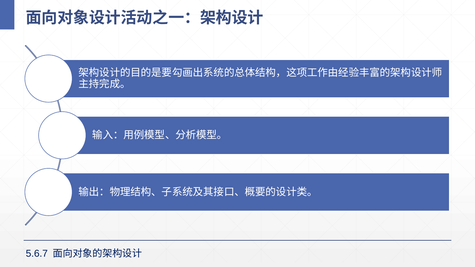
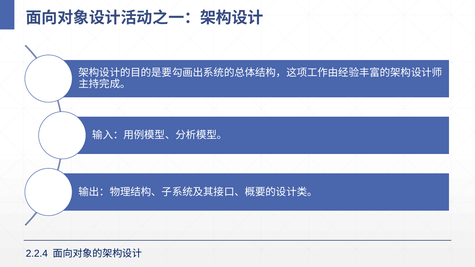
5.6.7: 5.6.7 -> 2.2.4 (37, 254)
